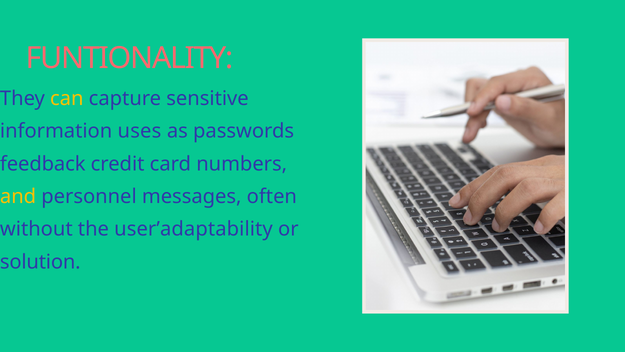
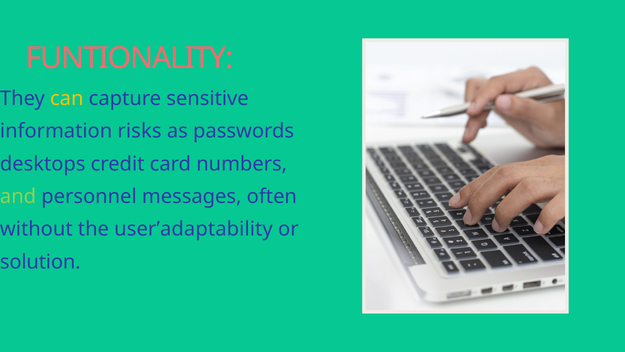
uses: uses -> risks (140, 131)
feedback: feedback -> desktops (43, 164)
and colour: yellow -> light green (18, 196)
